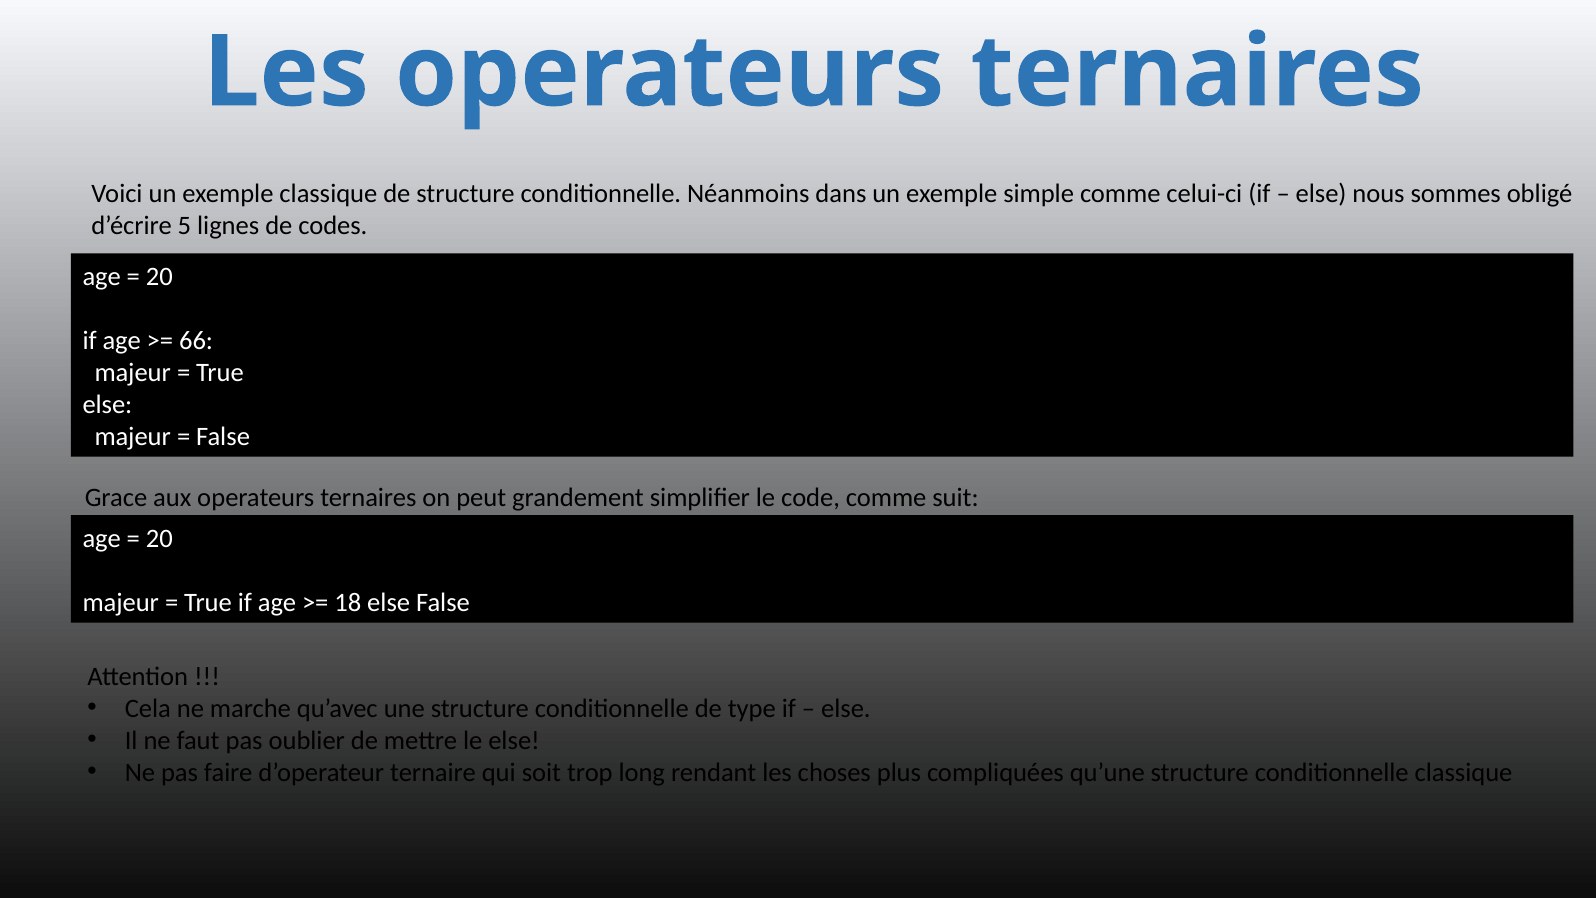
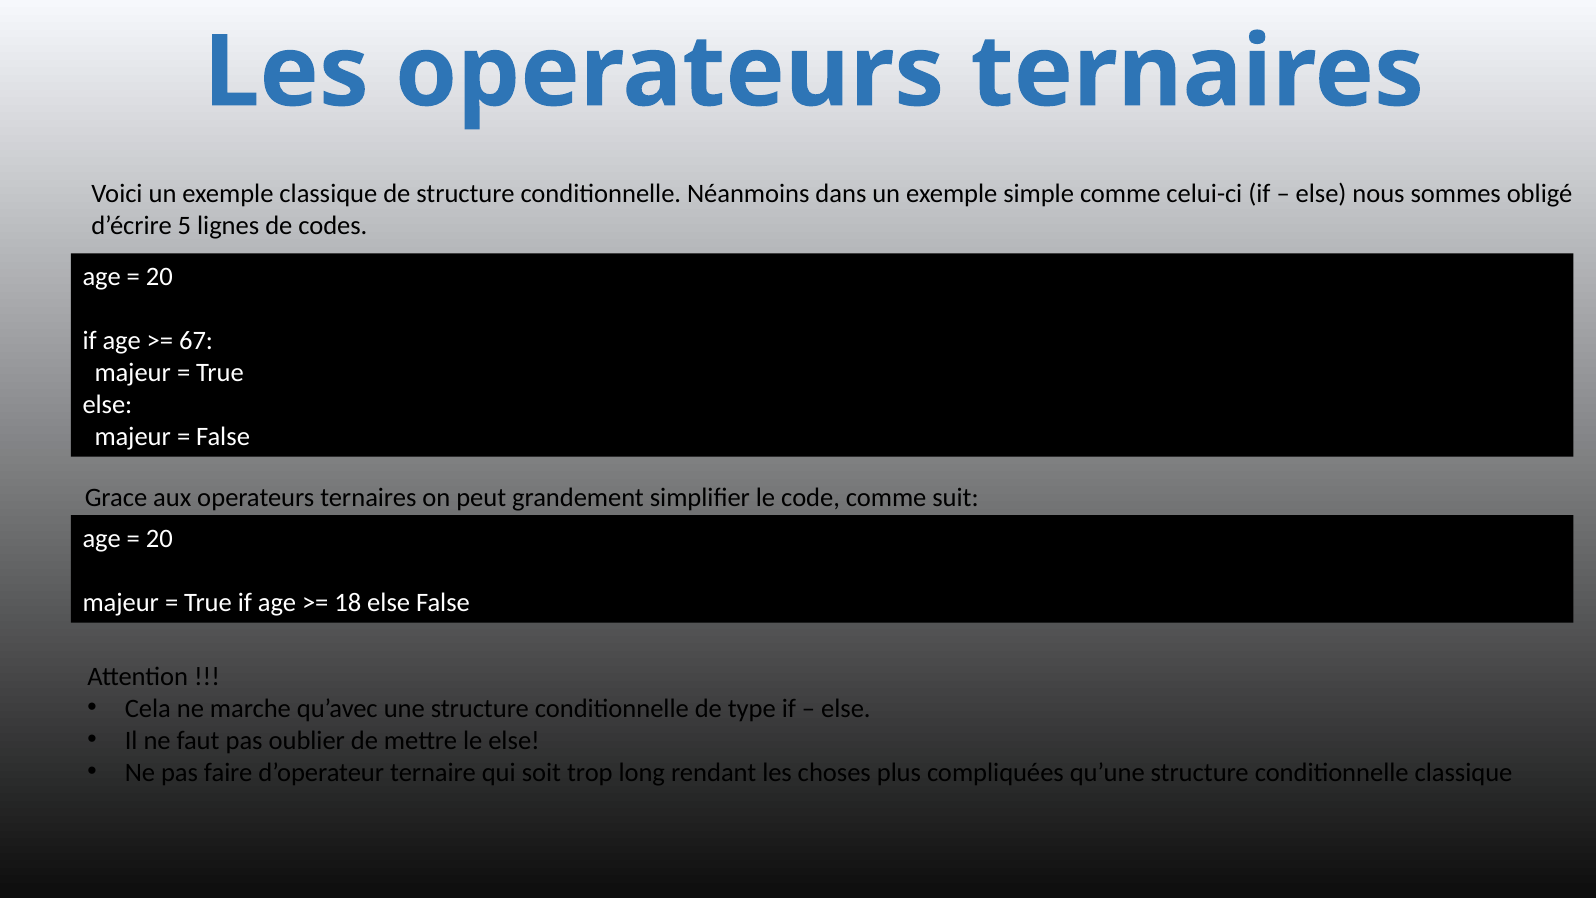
66: 66 -> 67 (196, 341)
